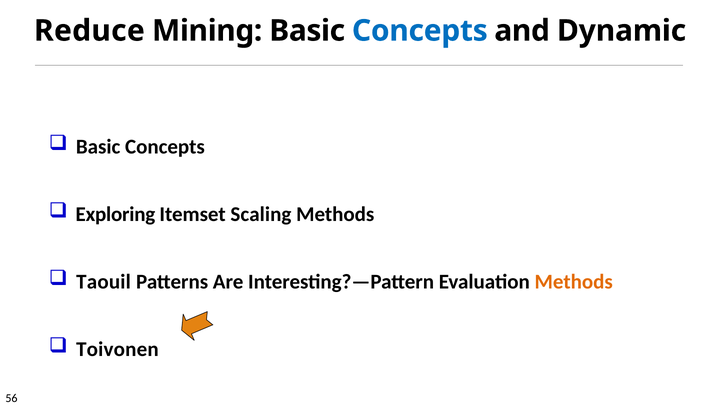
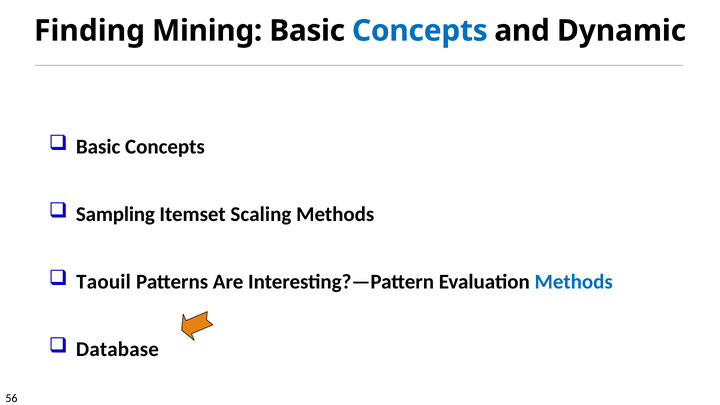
Reduce: Reduce -> Finding (90, 31)
Exploring: Exploring -> Sampling (115, 214)
Methods colour: orange -> blue (574, 282)
Toivonen: Toivonen -> Database (117, 349)
